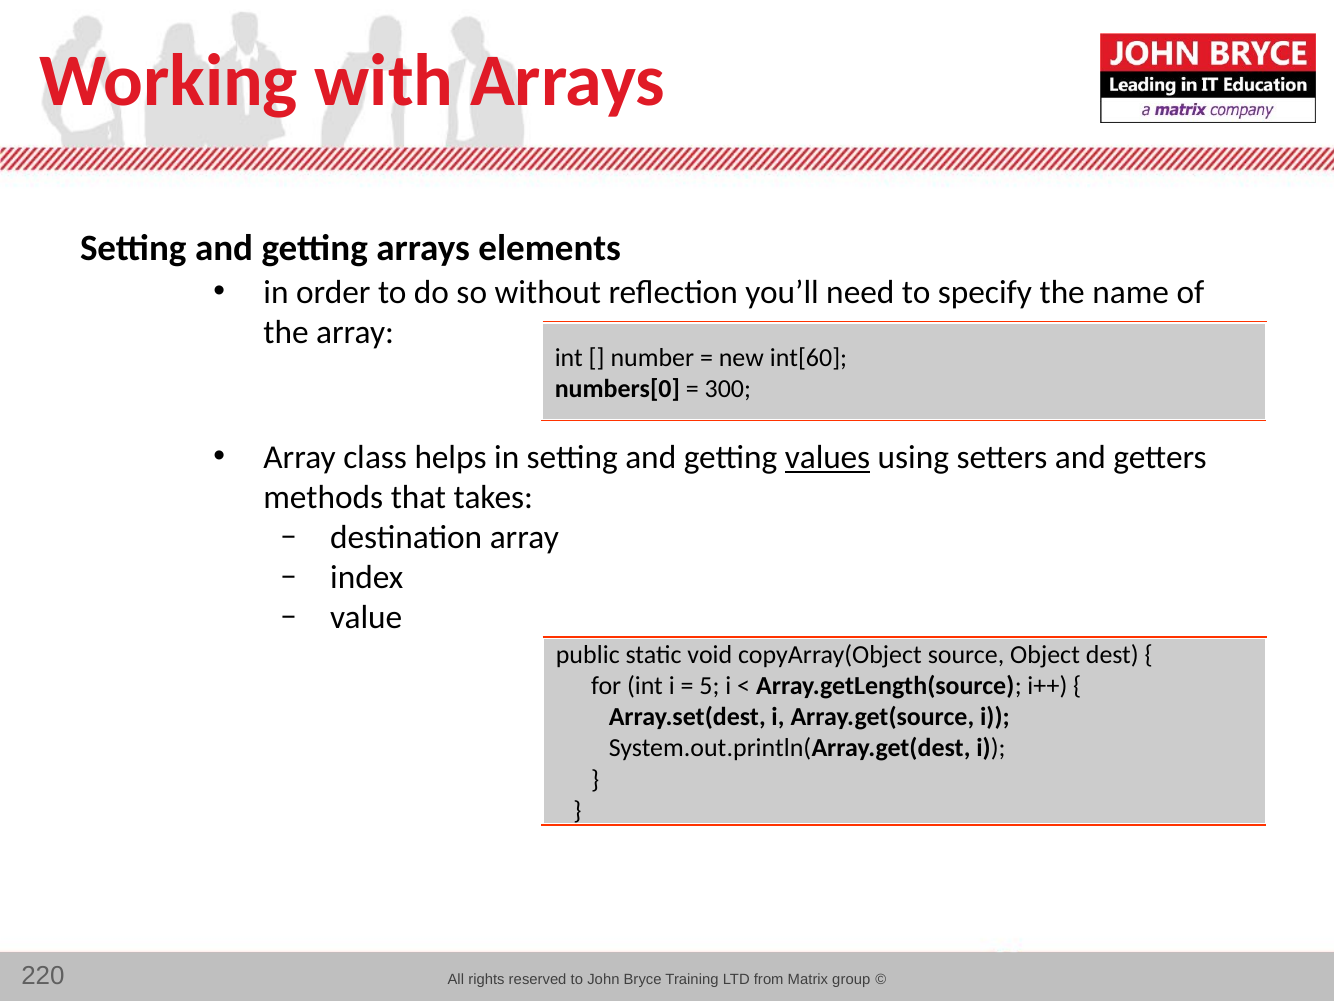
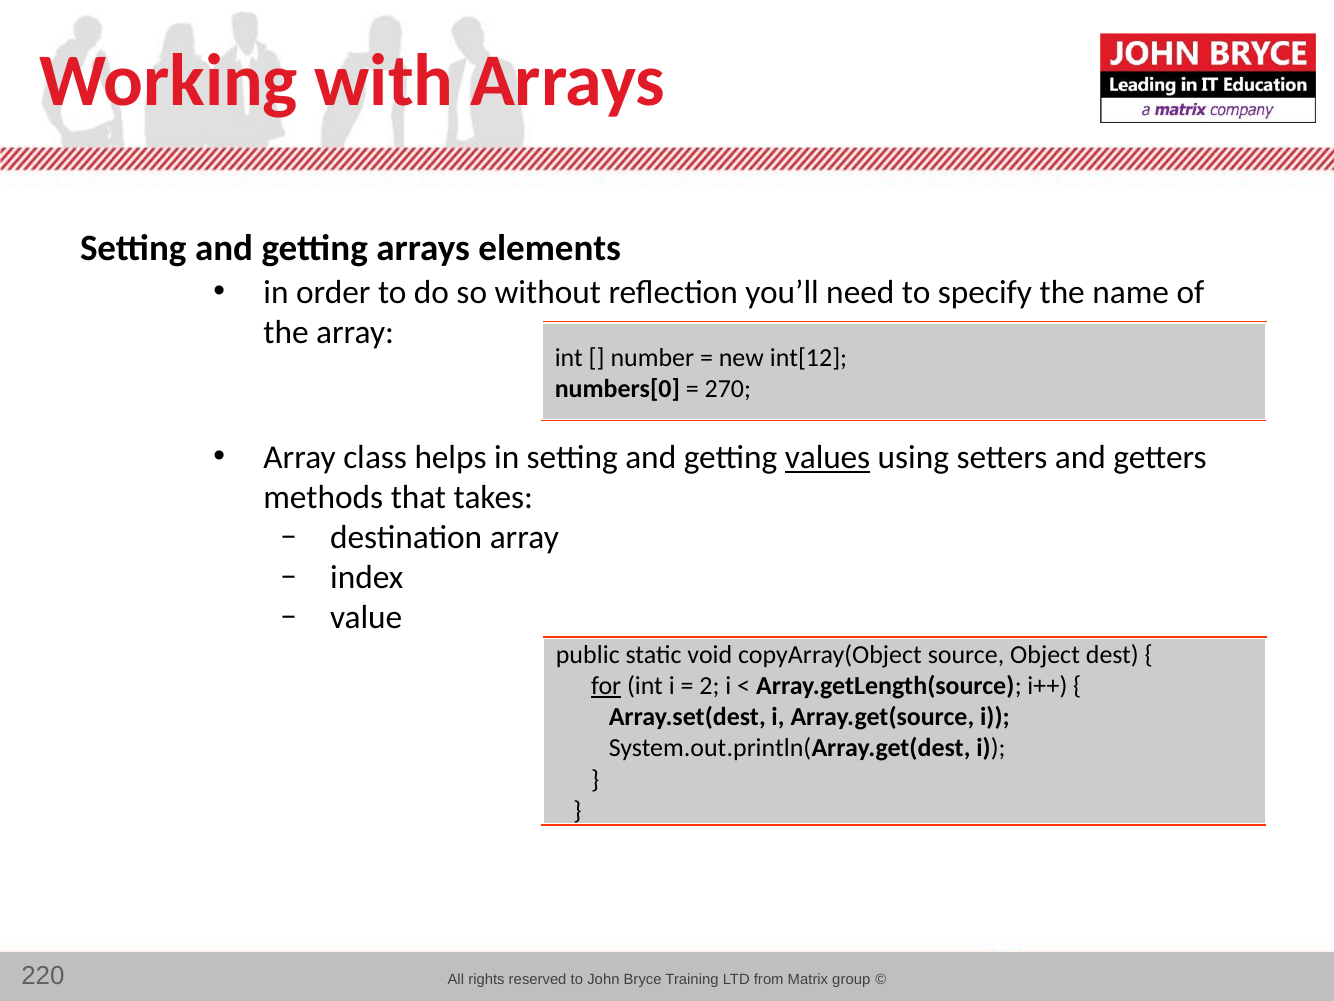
int[60: int[60 -> int[12 (808, 357)
300: 300 -> 270 (728, 388)
for underline: none -> present (606, 686)
5: 5 -> 2 (709, 686)
